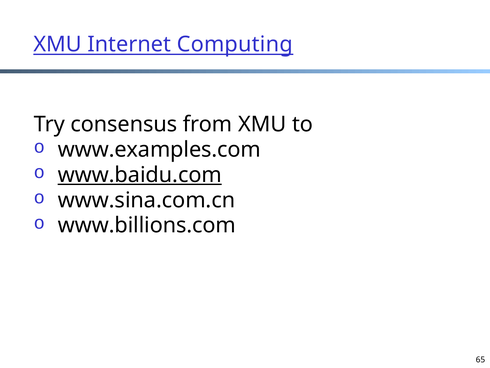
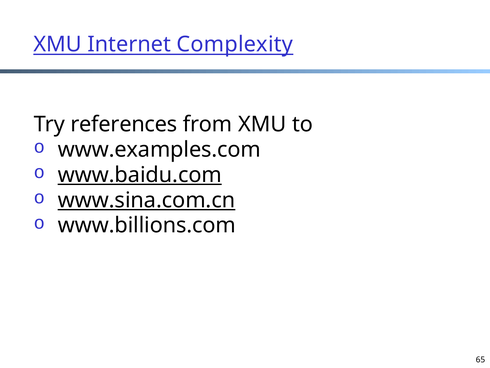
Computing: Computing -> Complexity (235, 44)
consensus: consensus -> references (124, 124)
www.sina.com.cn underline: none -> present (146, 200)
